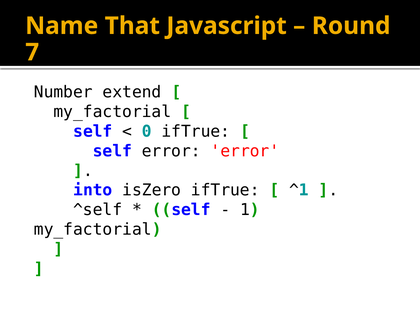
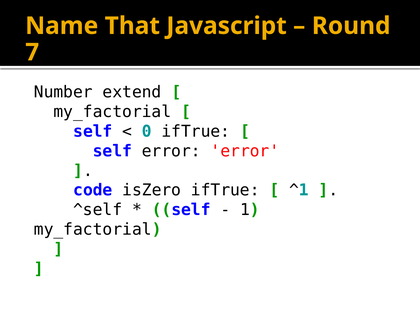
into: into -> code (93, 190)
